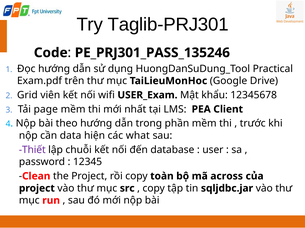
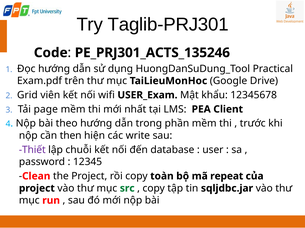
PE_PRJ301_PASS_135246: PE_PRJ301_PASS_135246 -> PE_PRJ301_ACTS_135246 (152, 53)
data: data -> then (71, 136)
what: what -> write (138, 136)
across: across -> repeat (227, 177)
src colour: black -> green (127, 189)
